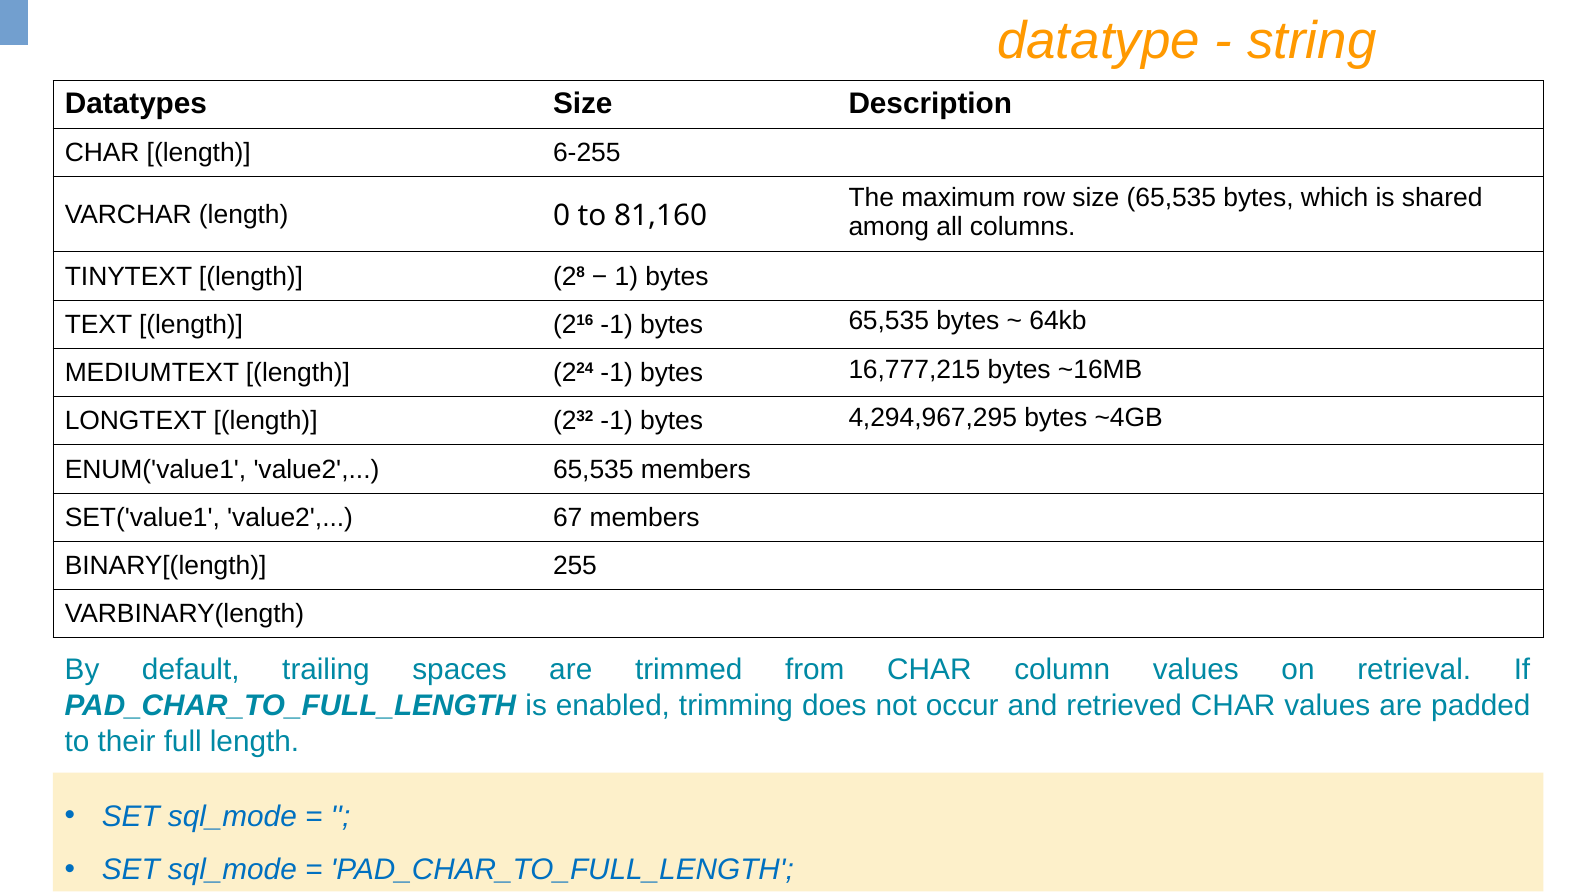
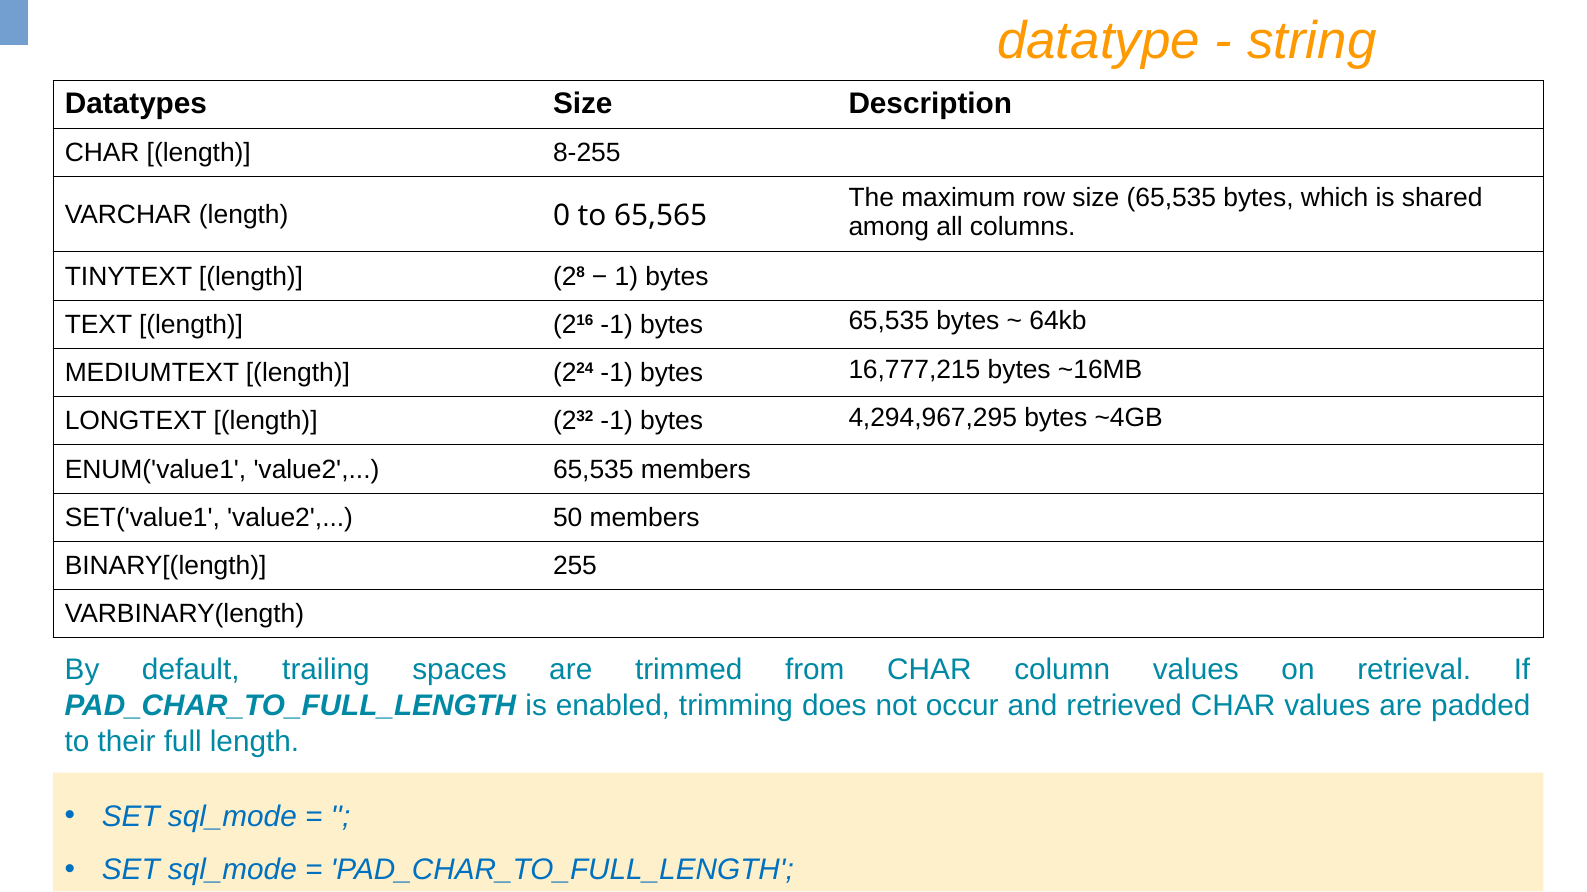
6-255: 6-255 -> 8-255 (587, 153)
81,160: 81,160 -> 65,565 (661, 216)
67: 67 -> 50 (568, 518)
